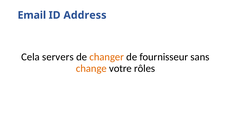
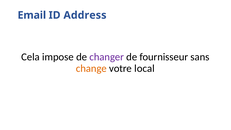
servers: servers -> impose (58, 57)
changer colour: orange -> purple (107, 57)
rôles: rôles -> local (145, 68)
